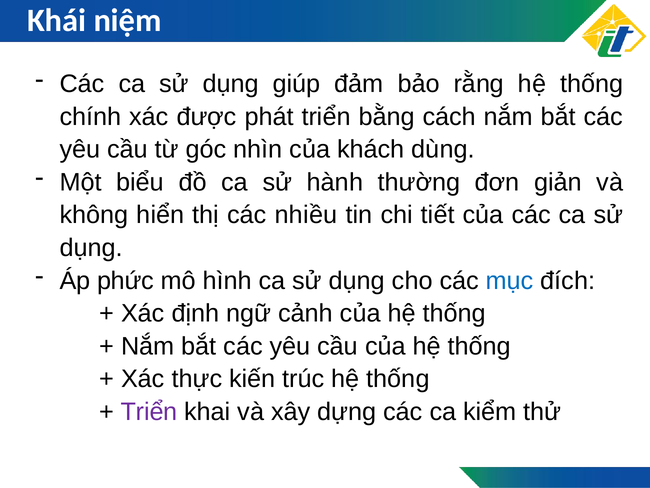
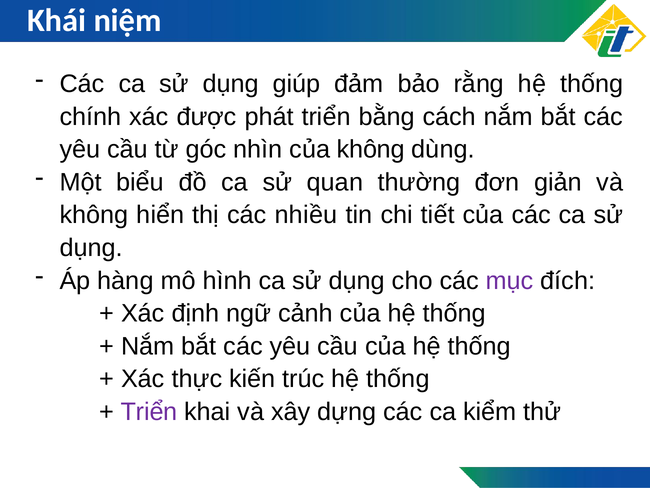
của khách: khách -> không (371, 149)
hành: hành -> quan (335, 182)
phức: phức -> hàng (125, 280)
mục colour: blue -> purple (510, 280)
